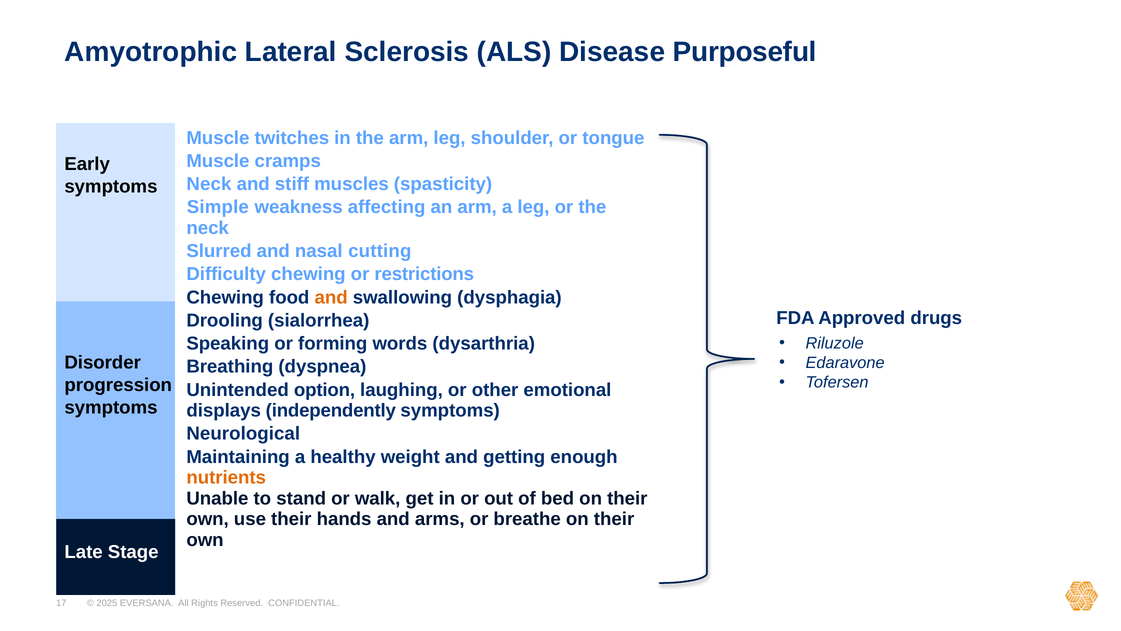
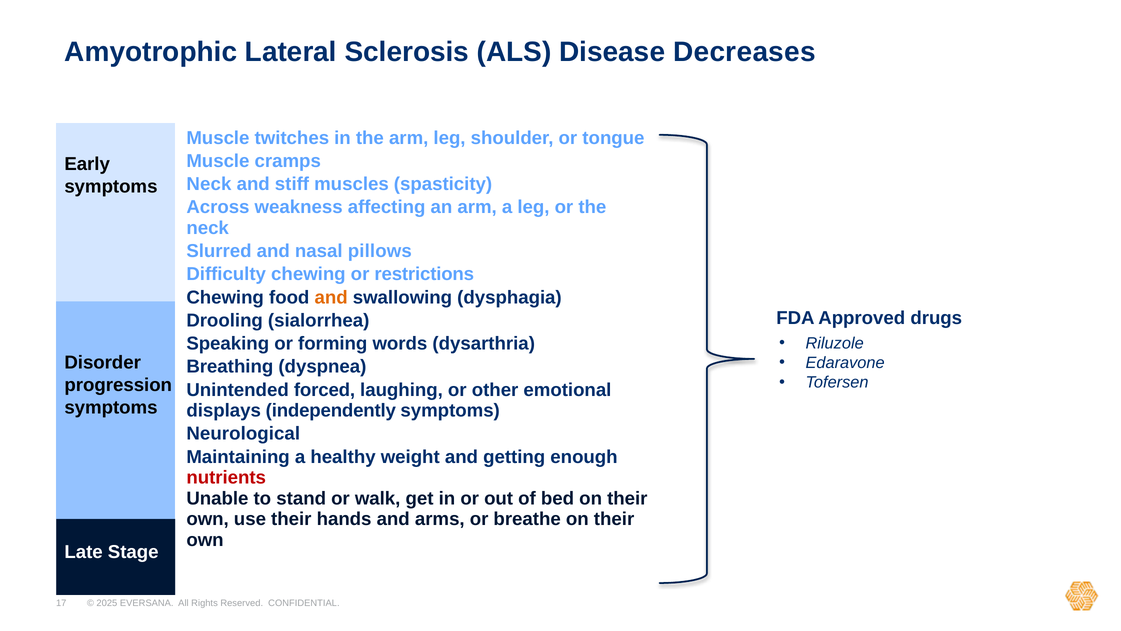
Purposeful: Purposeful -> Decreases (744, 52)
Simple: Simple -> Across (218, 207)
cutting: cutting -> pillows (380, 251)
option: option -> forced (325, 390)
nutrients colour: orange -> red (226, 477)
